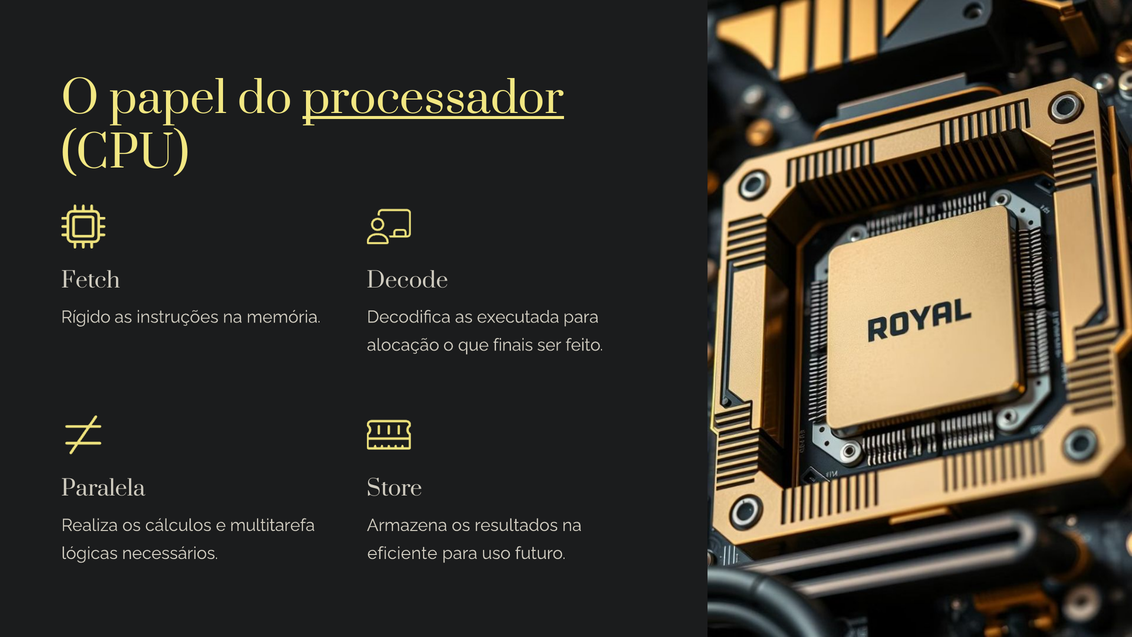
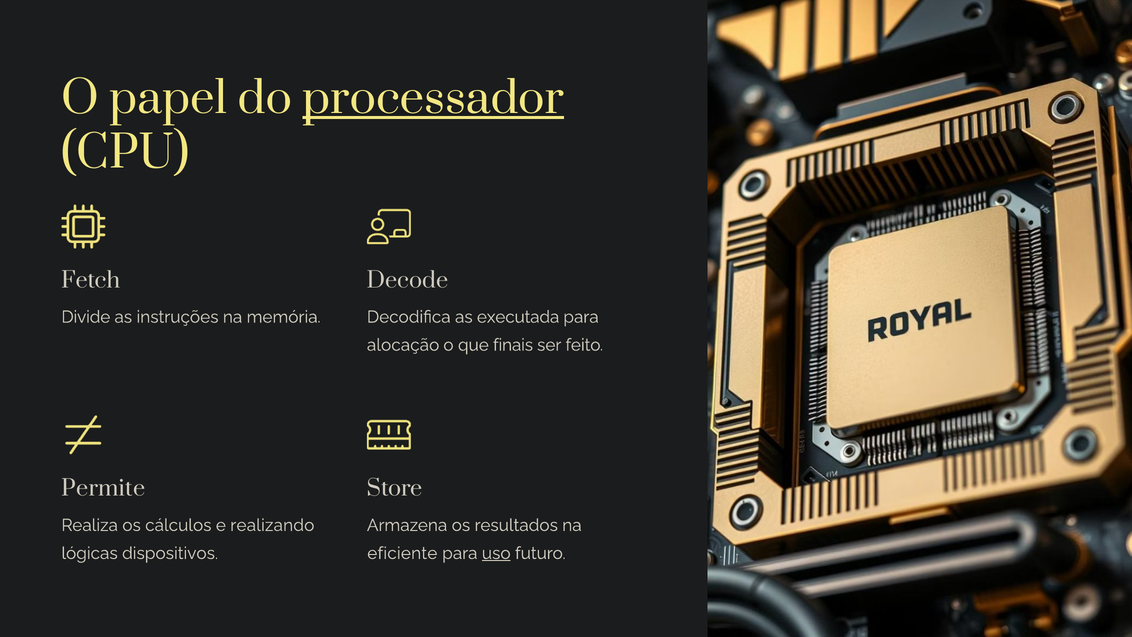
Rígido: Rígido -> Divide (86, 317)
Paralela: Paralela -> Permite (103, 488)
multitarefa: multitarefa -> realizando (272, 525)
necessários: necessários -> dispositivos (170, 553)
uso underline: none -> present (496, 553)
